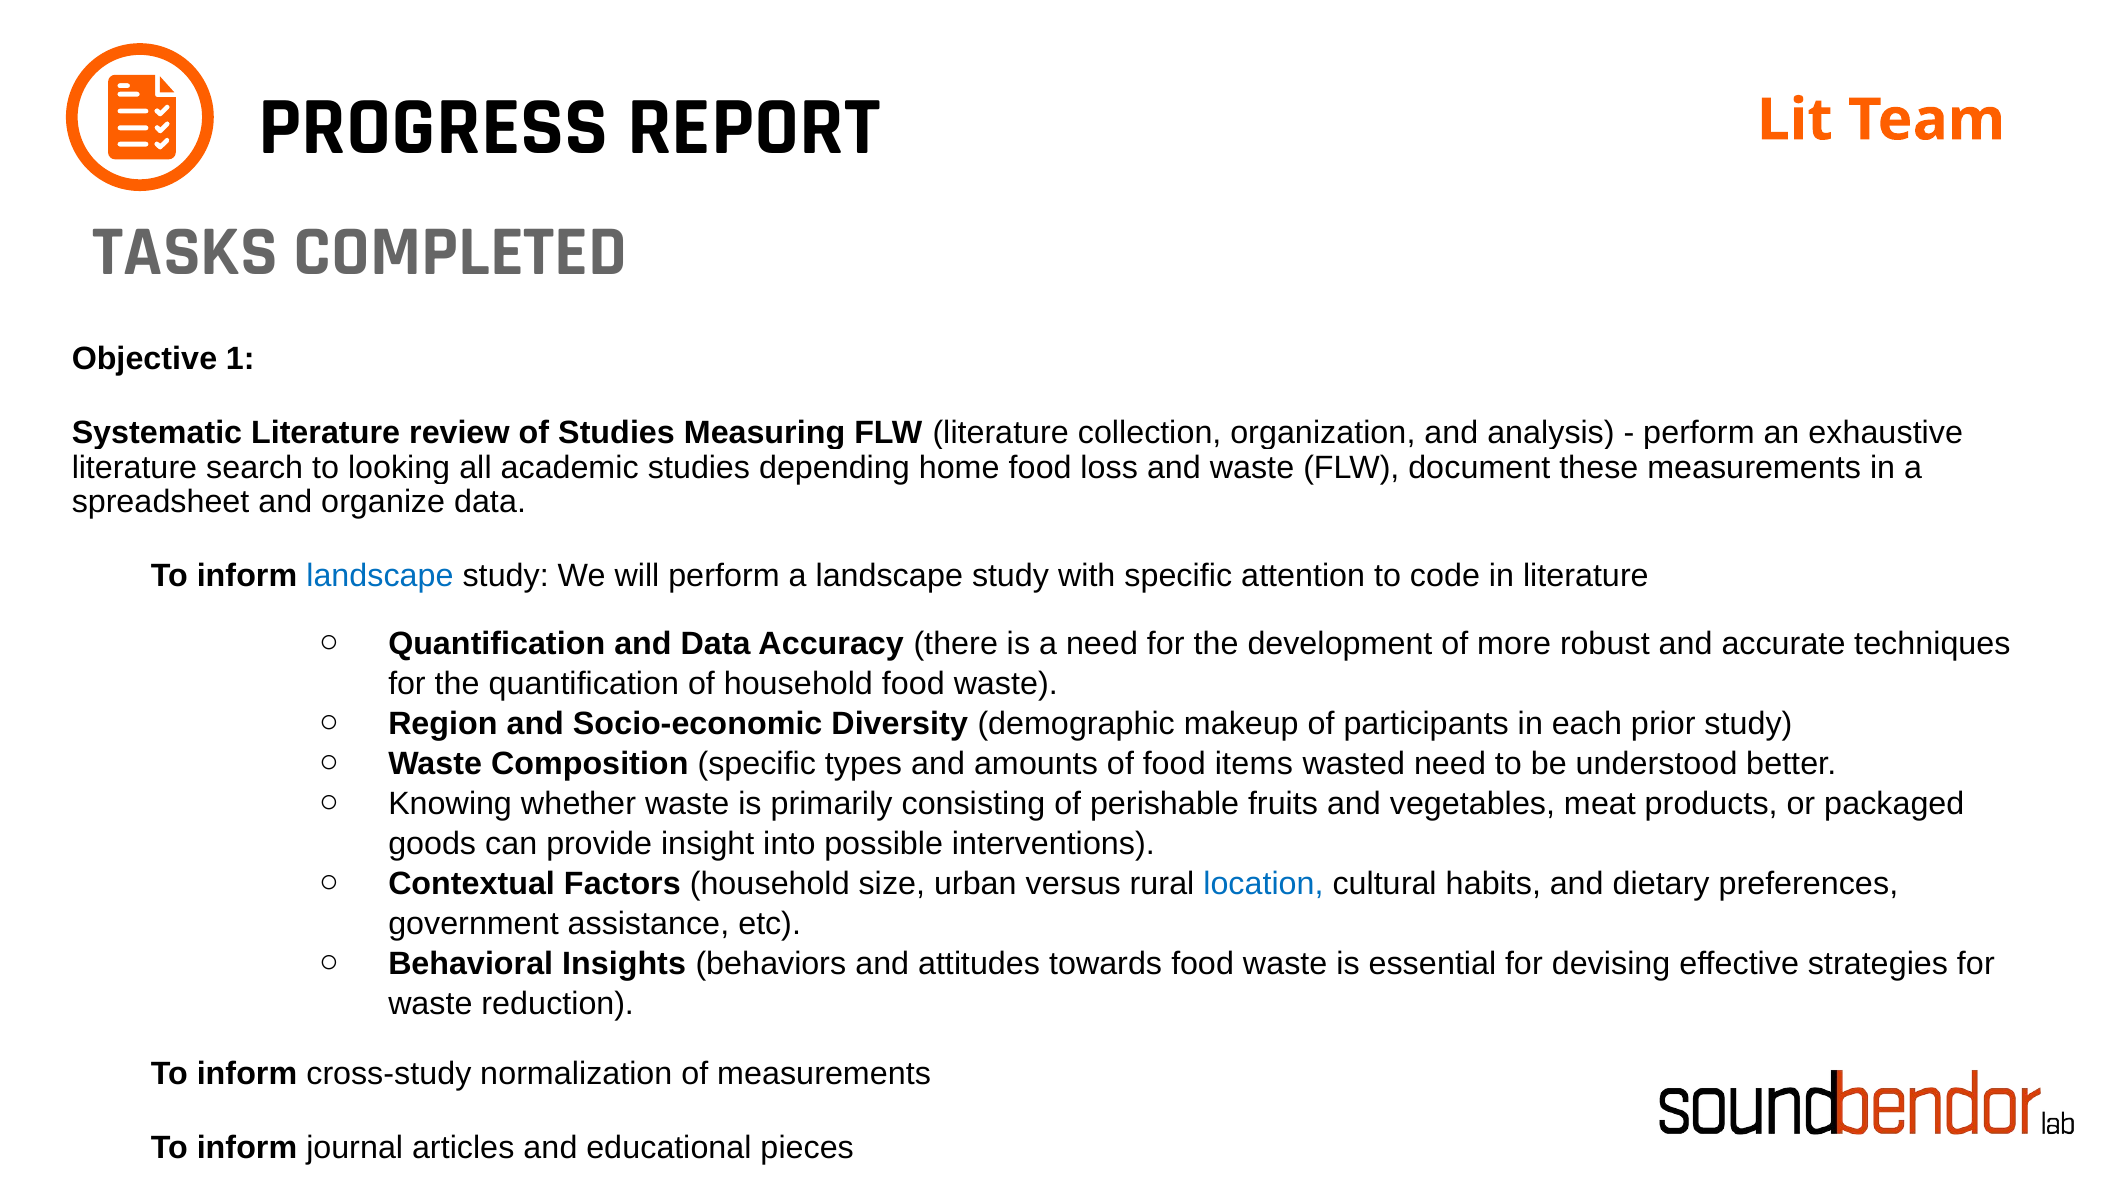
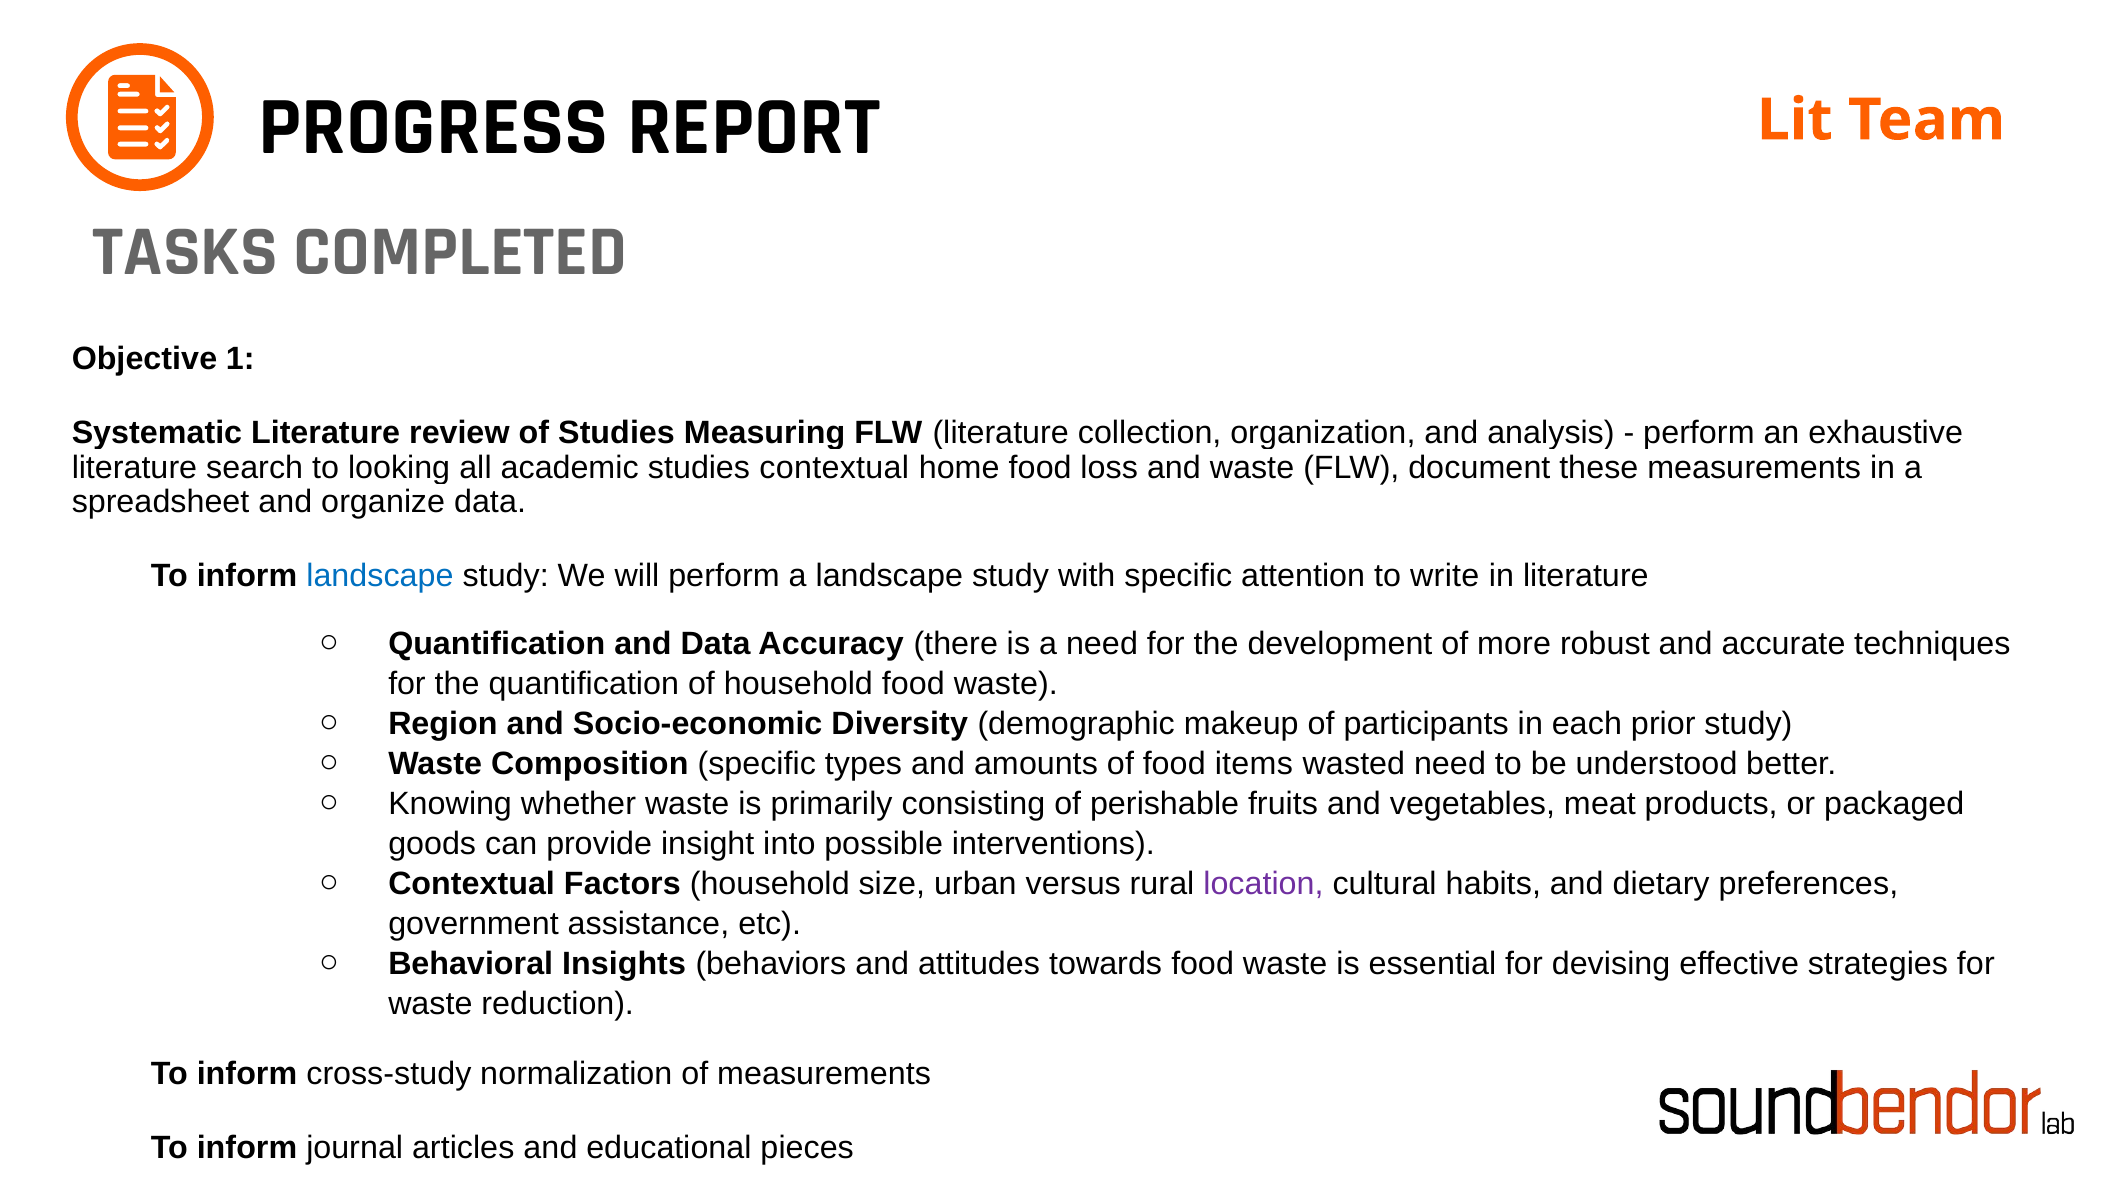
studies depending: depending -> contextual (834, 468)
code: code -> write (1445, 576)
location colour: blue -> purple (1263, 884)
